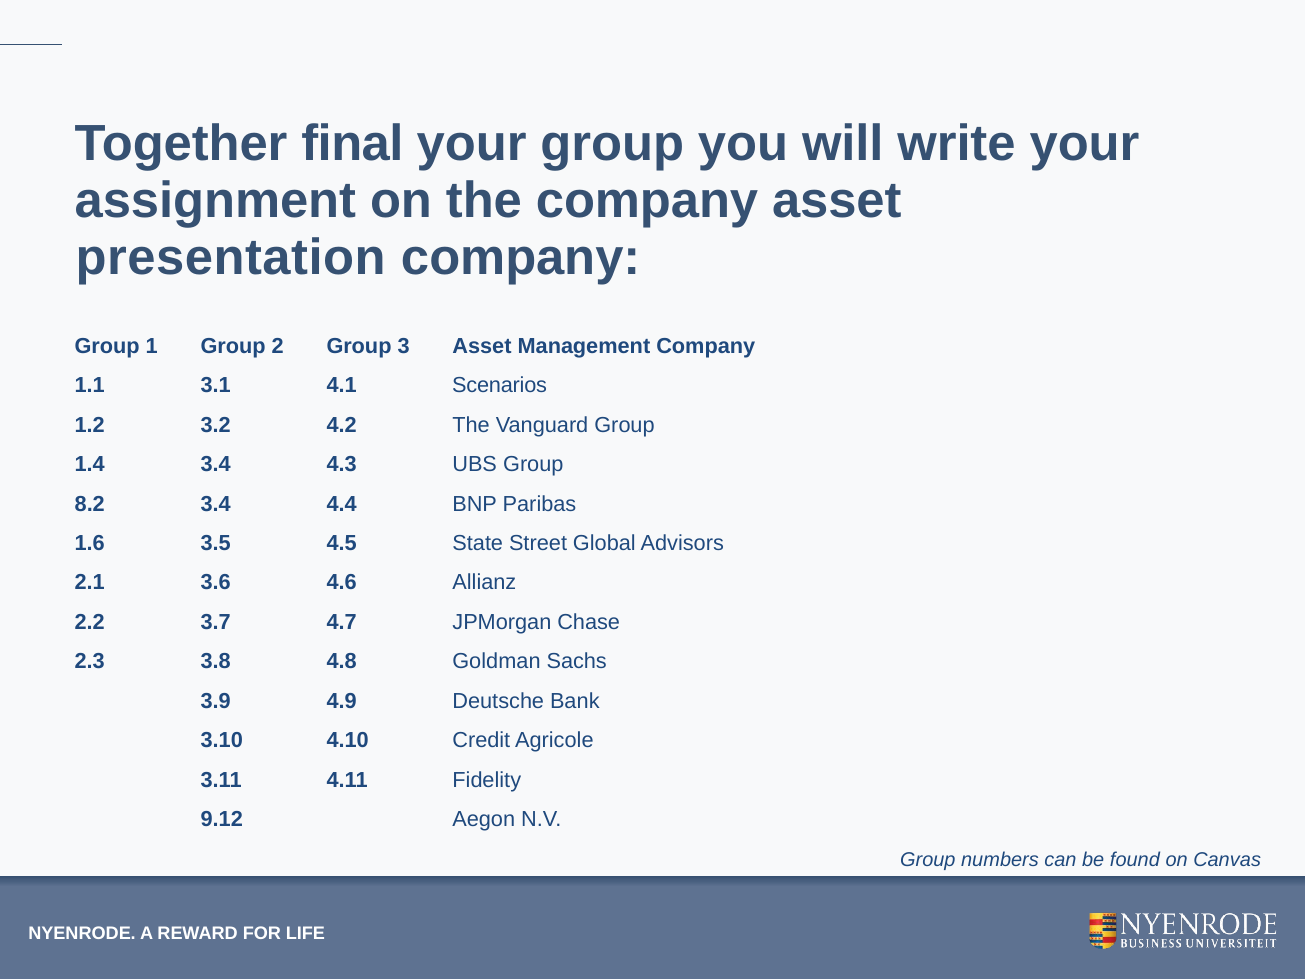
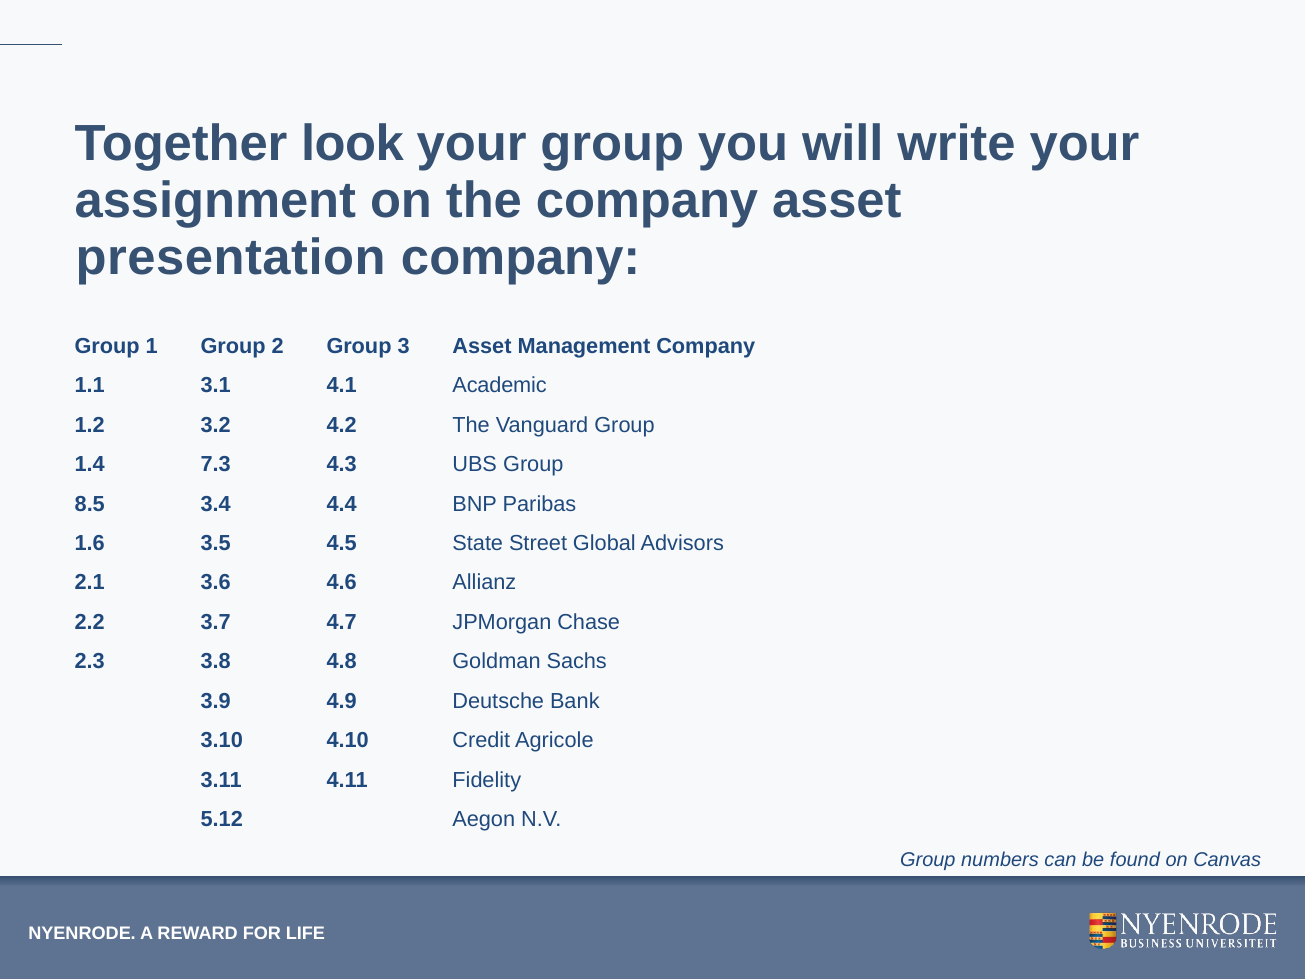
final: final -> look (352, 144)
Scenarios: Scenarios -> Academic (500, 385)
1.4 3.4: 3.4 -> 7.3 (216, 464)
8.2: 8.2 -> 8.5 (90, 504)
9.12: 9.12 -> 5.12 (222, 819)
